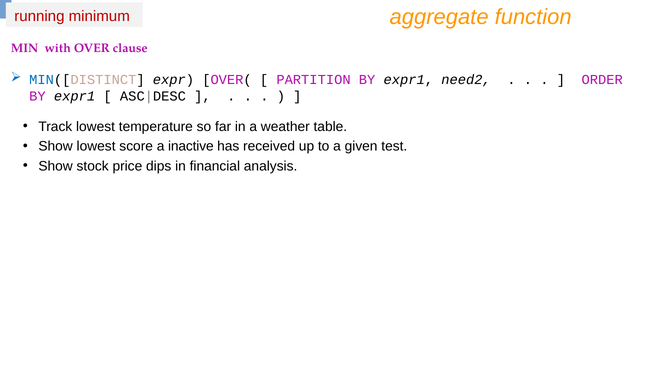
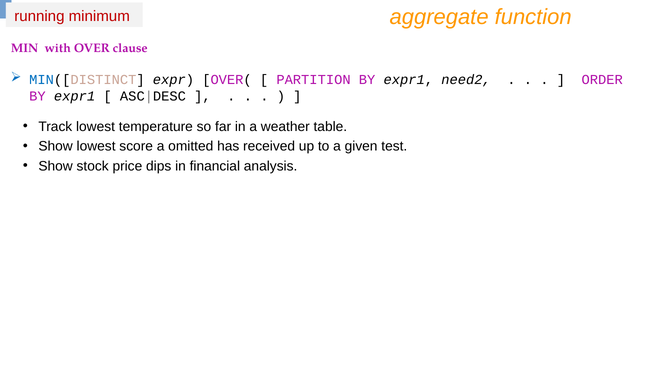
inactive: inactive -> omitted (191, 147)
